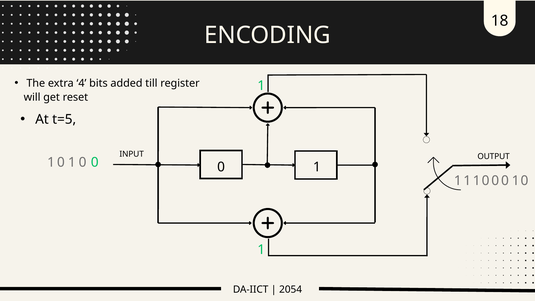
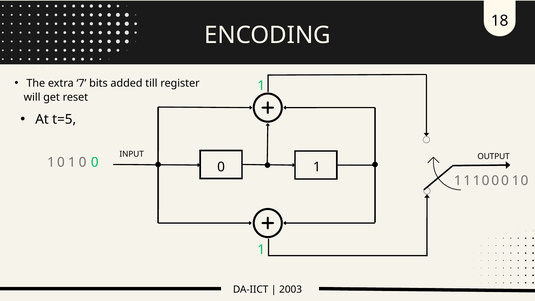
4: 4 -> 7 (81, 83)
2054: 2054 -> 2003 (291, 289)
